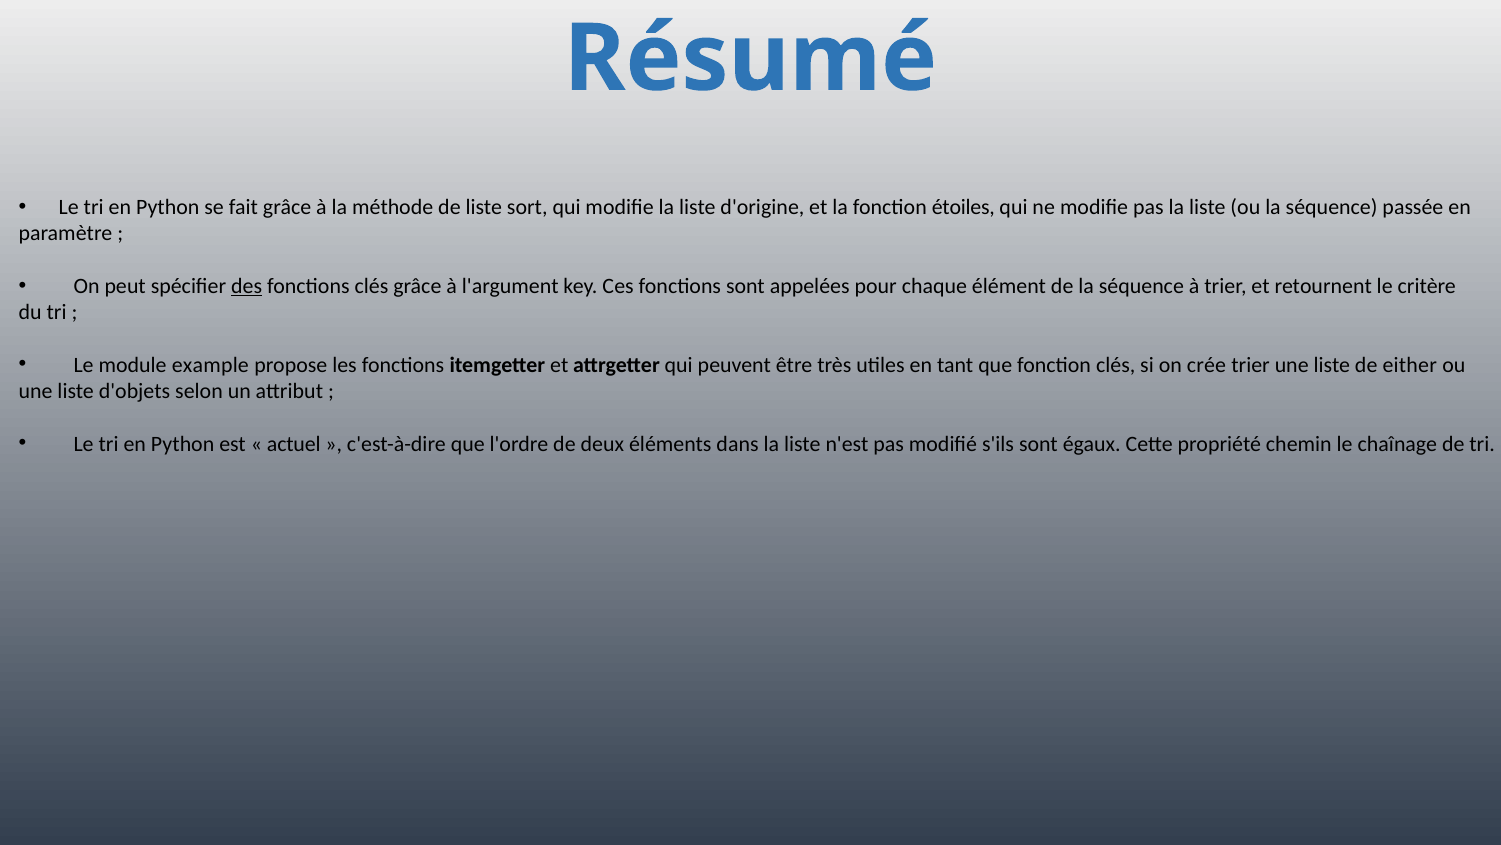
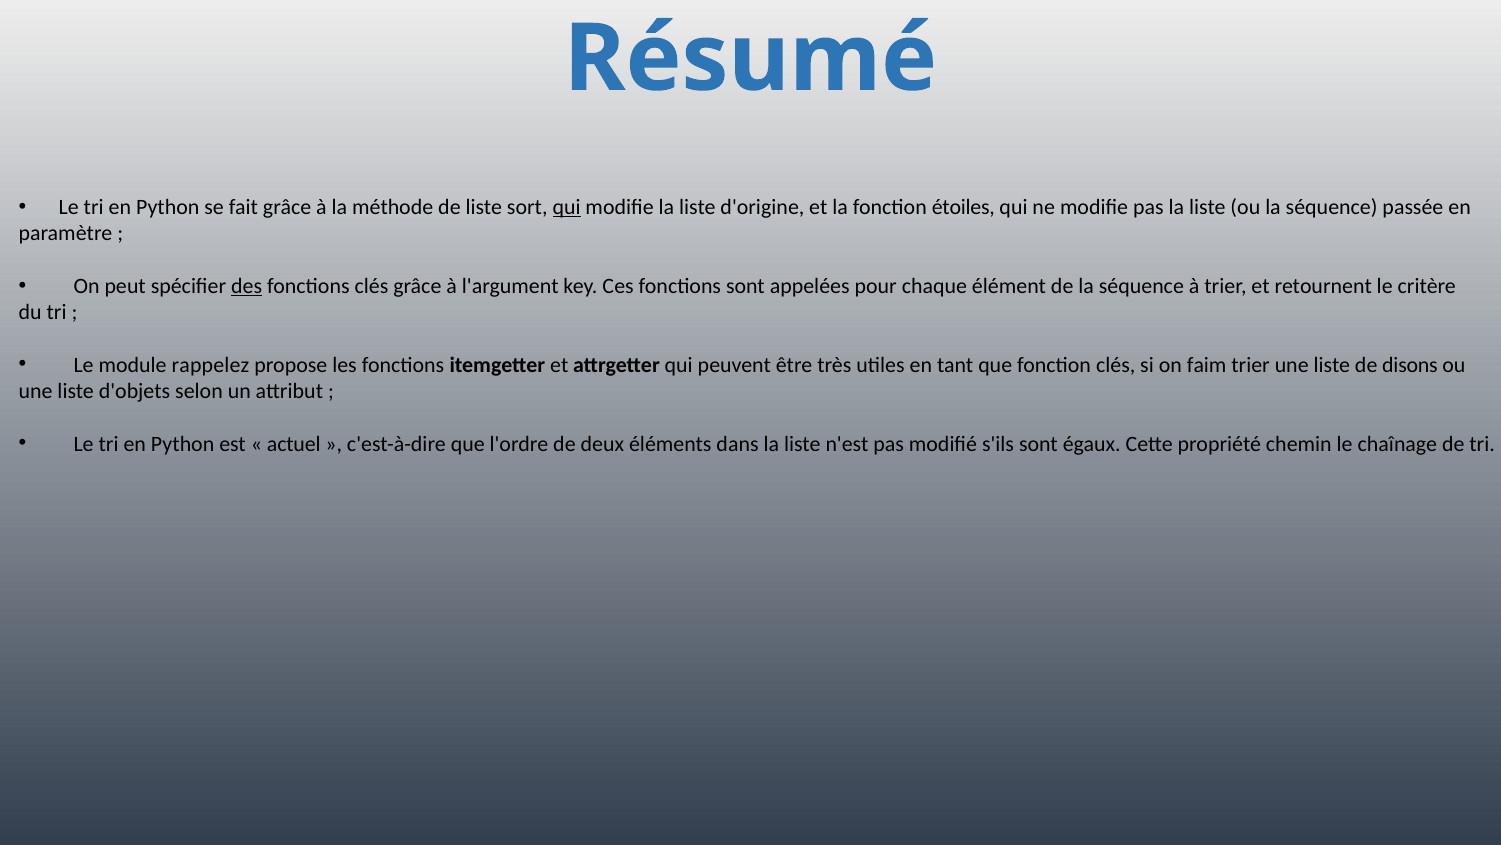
qui underline: none -> present (567, 207)
example: example -> rappelez (210, 365)
crée: crée -> faim (1207, 365)
either: either -> disons (1410, 365)
